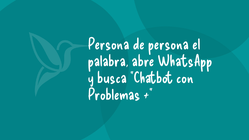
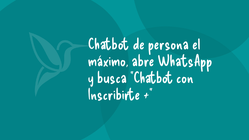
Persona: Persona -> Chatbot (109, 44)
palabra: palabra -> máximo (108, 61)
Problemas: Problemas -> Inscribirte (114, 95)
